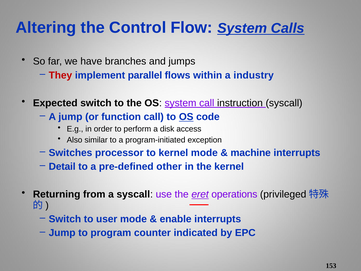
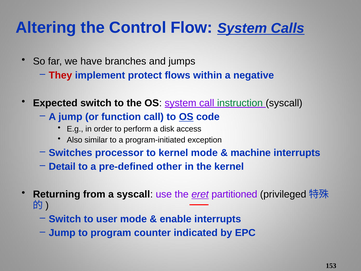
parallel: parallel -> protect (145, 75)
industry: industry -> negative (254, 75)
instruction colour: black -> green (240, 103)
operations: operations -> partitioned (234, 194)
